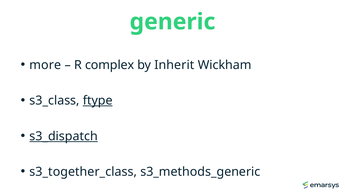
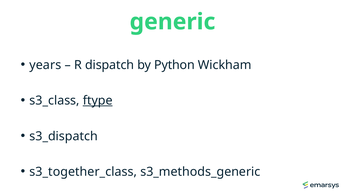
more: more -> years (45, 65)
complex: complex -> dispatch (110, 65)
Inherit: Inherit -> Python (174, 65)
s3_dispatch underline: present -> none (64, 136)
